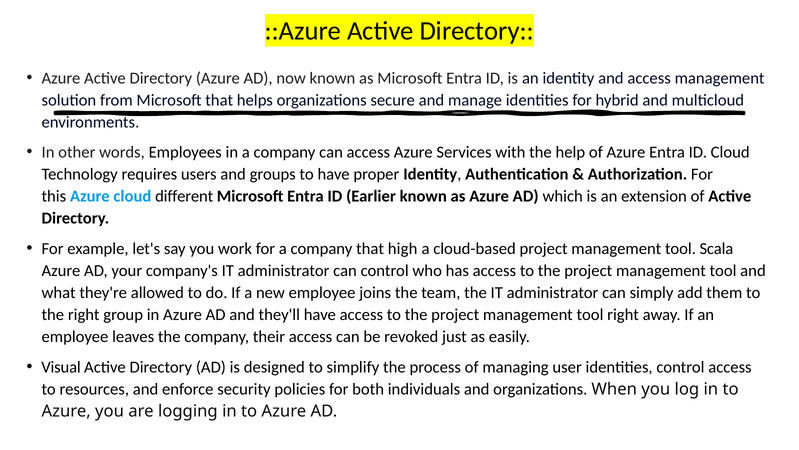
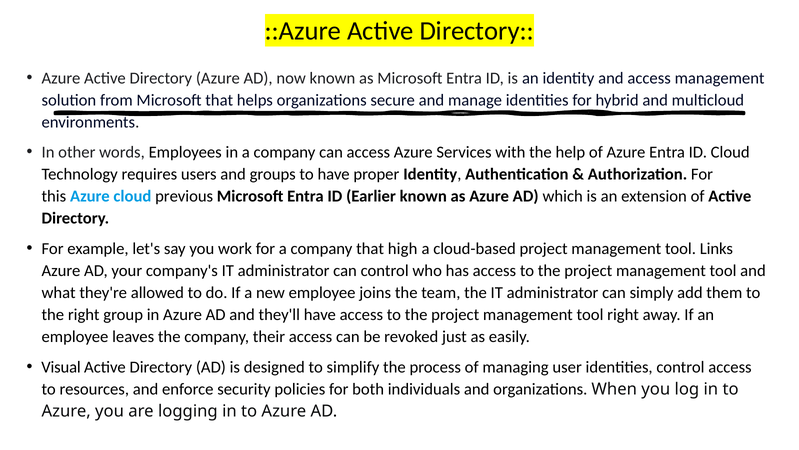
different: different -> previous (184, 196)
Scala: Scala -> Links (716, 249)
